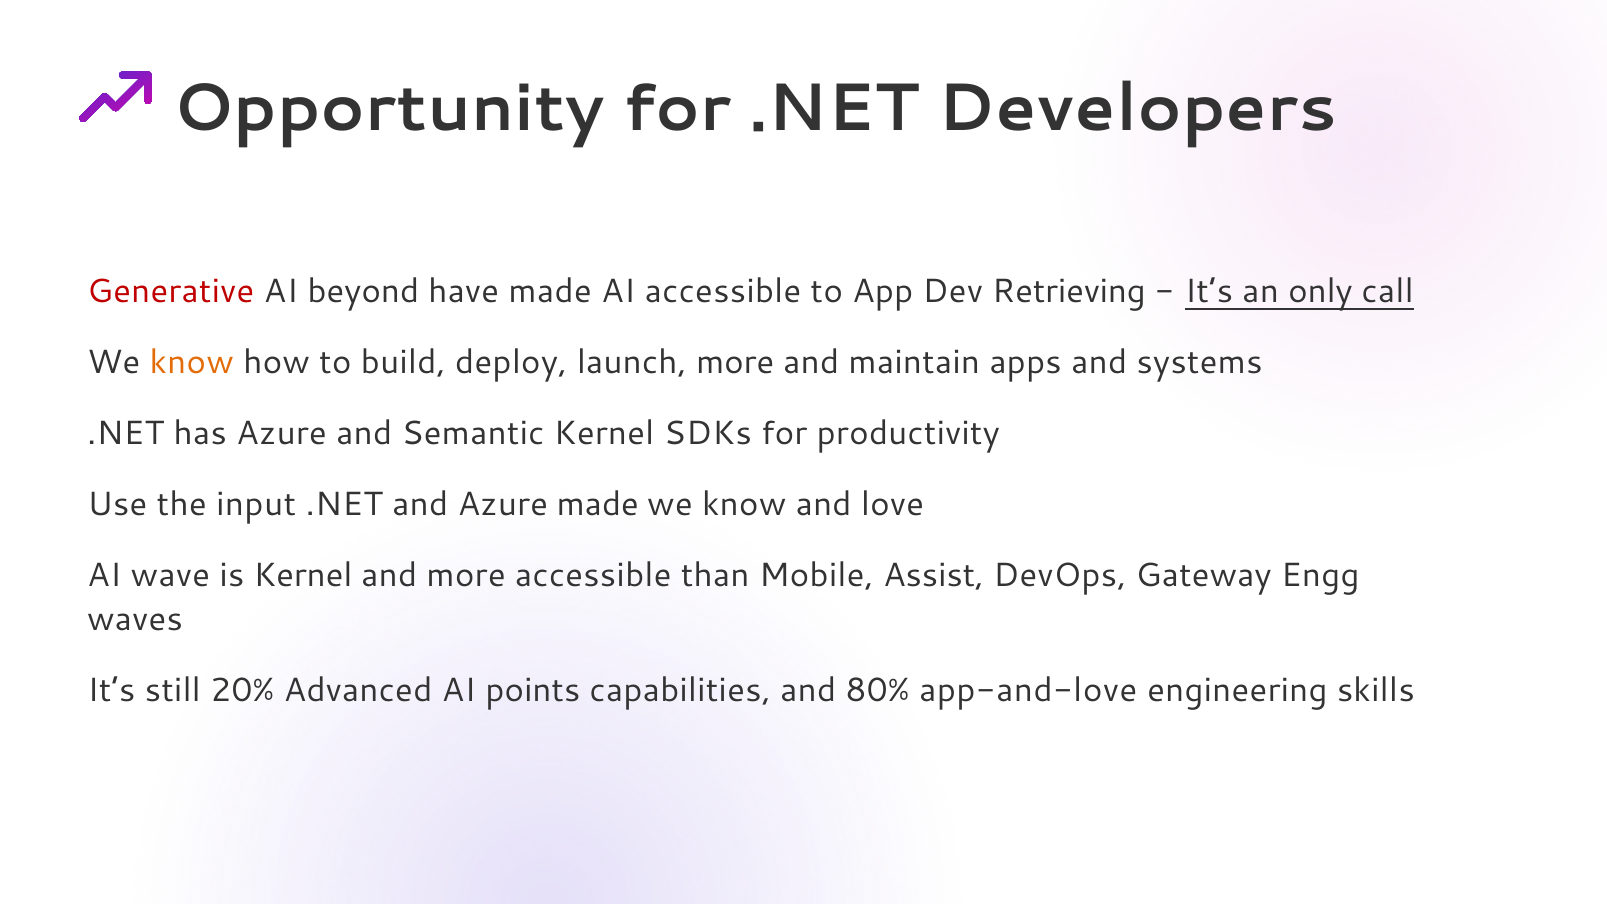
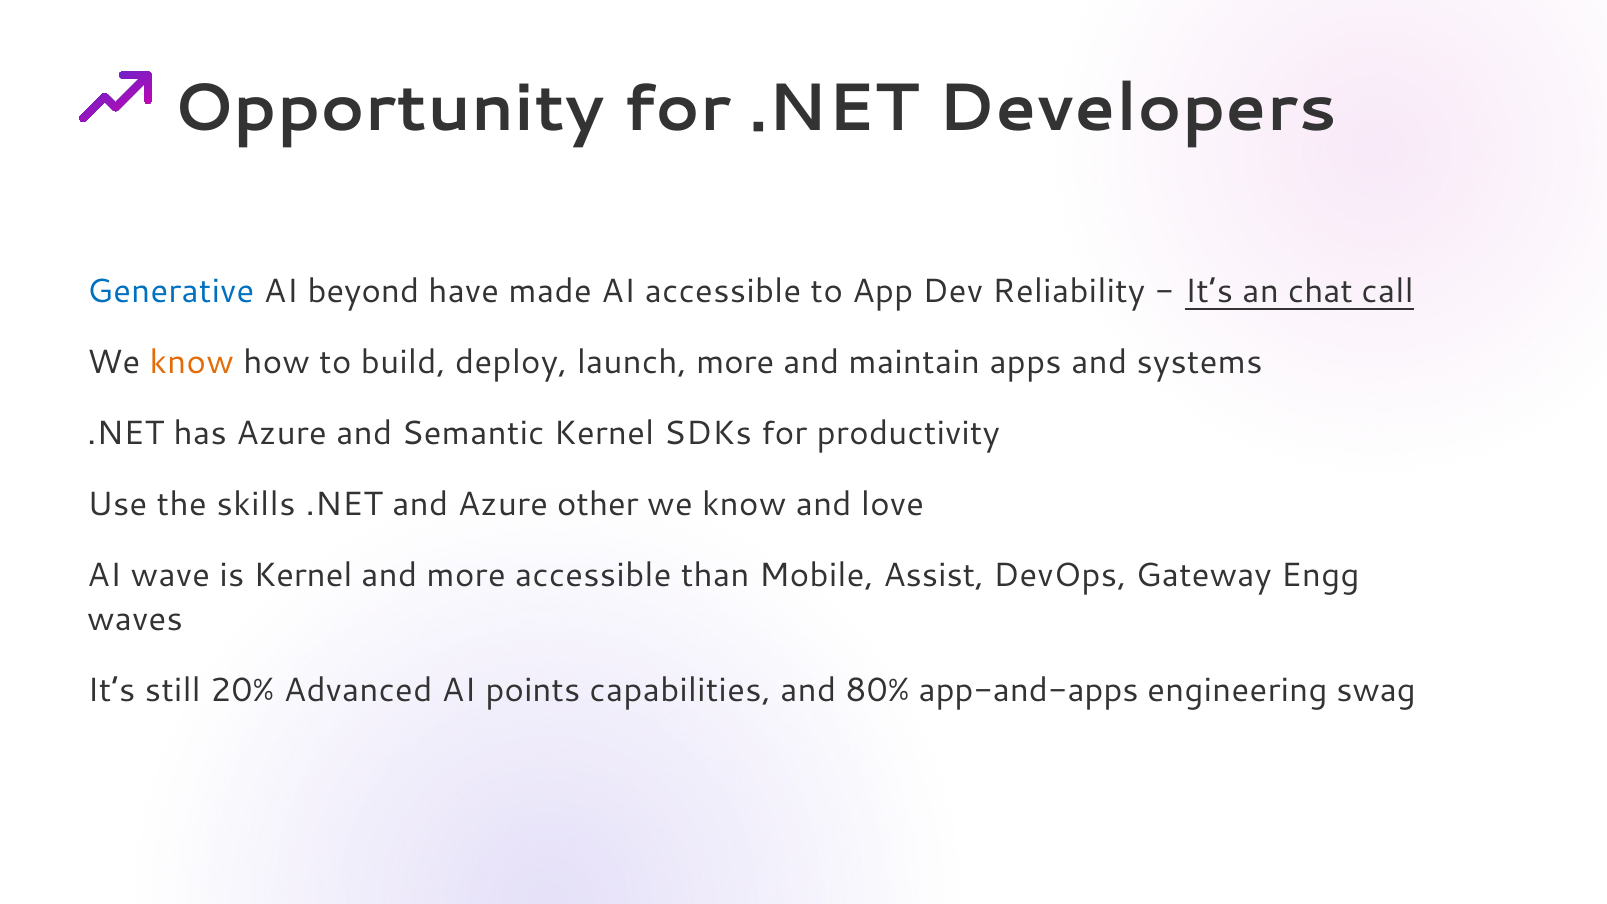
Generative colour: red -> blue (171, 292)
Retrieving: Retrieving -> Reliability (1069, 292)
only: only -> chat (1320, 292)
input: input -> skills (256, 505)
Azure made: made -> other (598, 505)
app-and-love: app-and-love -> app-and-apps (1029, 691)
skills: skills -> swag (1376, 691)
